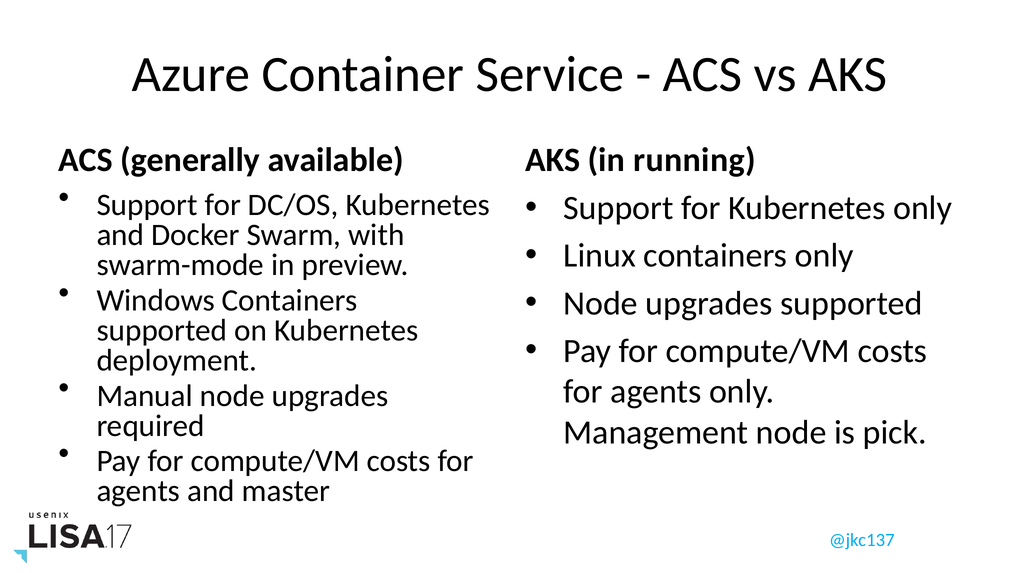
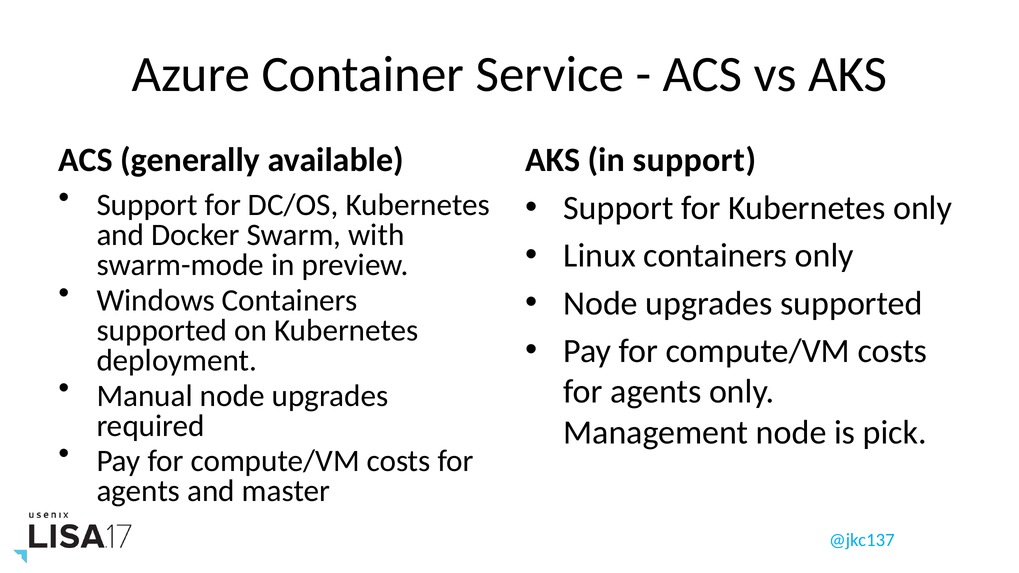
in running: running -> support (694, 160)
